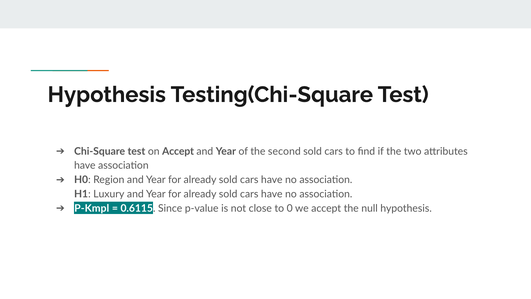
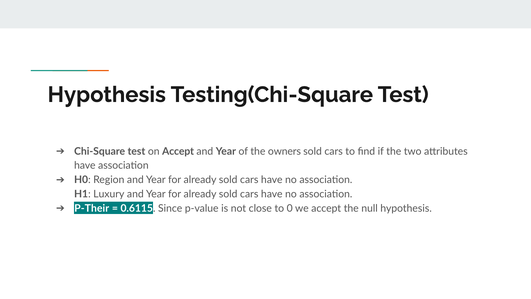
second: second -> owners (284, 151)
P-Kmpl: P-Kmpl -> P-Their (92, 208)
